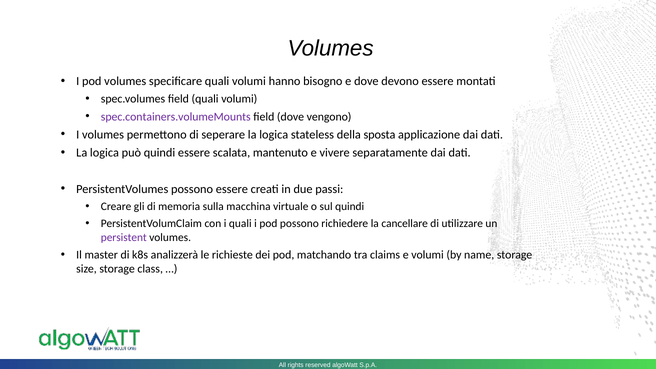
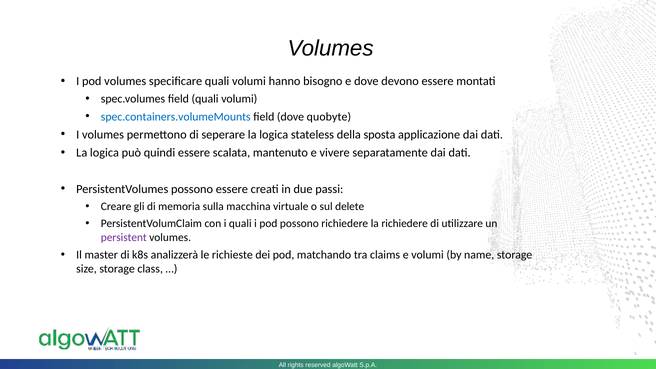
spec.containers.volumeMounts colour: purple -> blue (176, 117)
vengono: vengono -> quobyte (329, 117)
sul quindi: quindi -> delete (350, 207)
la cancellare: cancellare -> richiedere (405, 224)
